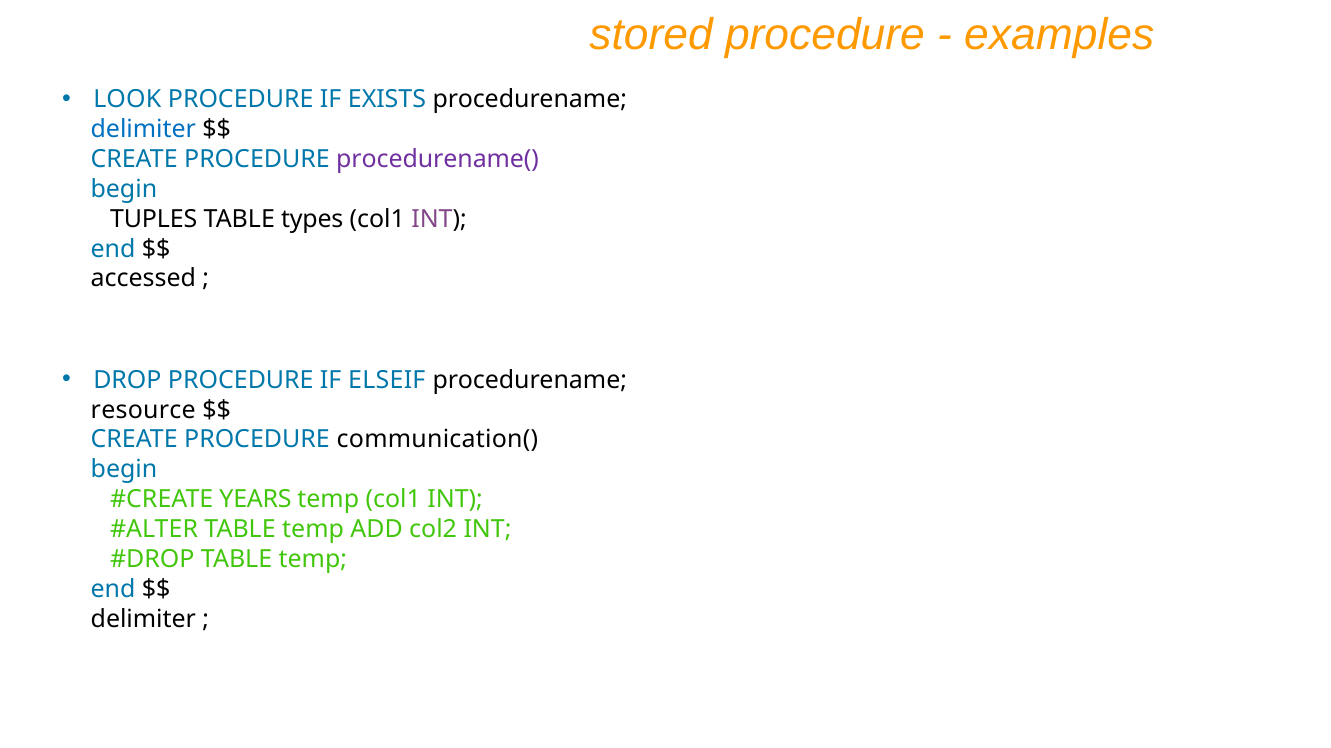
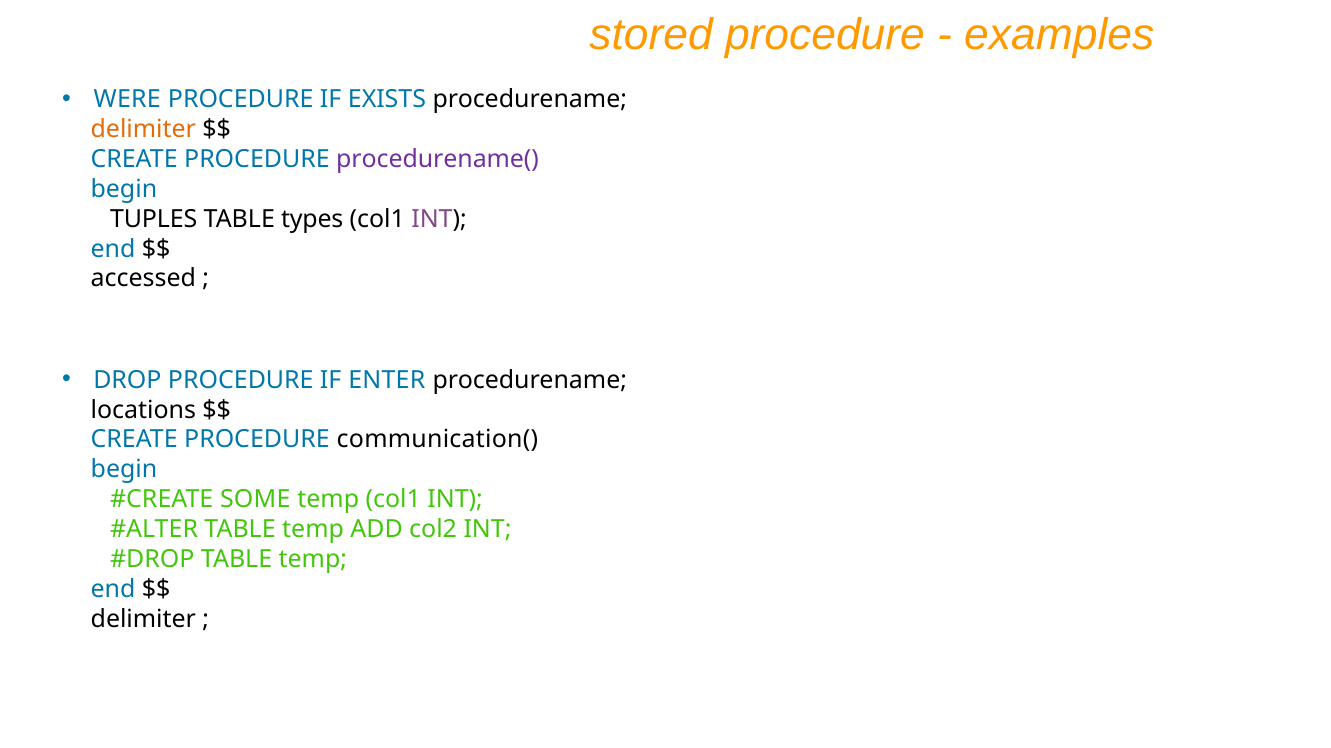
LOOK: LOOK -> WERE (127, 99)
delimiter colour: blue -> orange (143, 129)
ELSEIF: ELSEIF -> ENTER (387, 380)
resource: resource -> locations (143, 410)
YEARS: YEARS -> SOME (255, 500)
